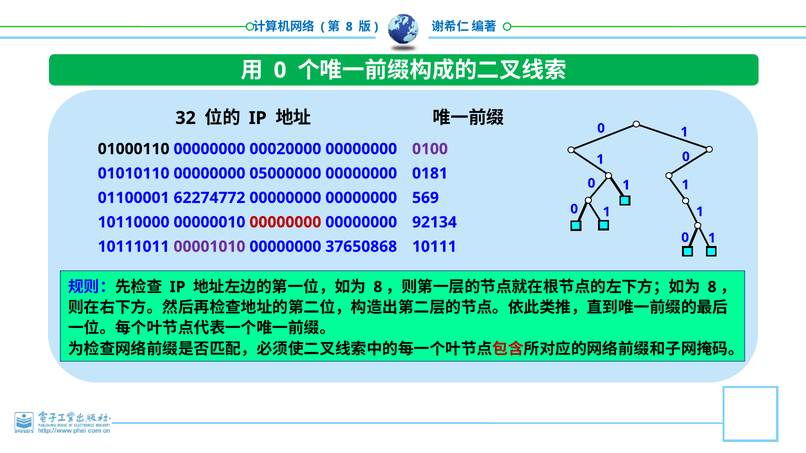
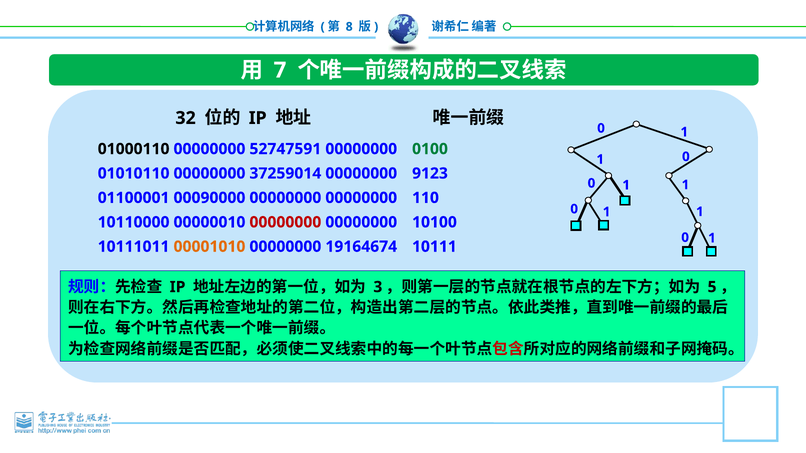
0: 0 -> 7 (280, 70)
00020000: 00020000 -> 52747591 (285, 149)
0100 colour: purple -> green (430, 149)
05000000: 05000000 -> 37259014 (285, 174)
0181: 0181 -> 9123 (430, 174)
62274772: 62274772 -> 00090000 (209, 198)
569: 569 -> 110 (425, 198)
92134: 92134 -> 10100 (434, 222)
00001010 colour: purple -> orange (209, 247)
37650868: 37650868 -> 19164674 (361, 247)
8: 8 -> 3 (378, 287)
8: 8 -> 5 (712, 287)
